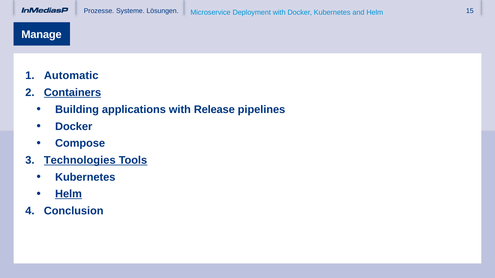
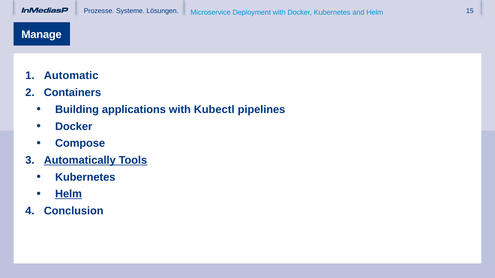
Containers underline: present -> none (73, 93)
Release: Release -> Kubectl (214, 110)
Technologies: Technologies -> Automatically (80, 160)
